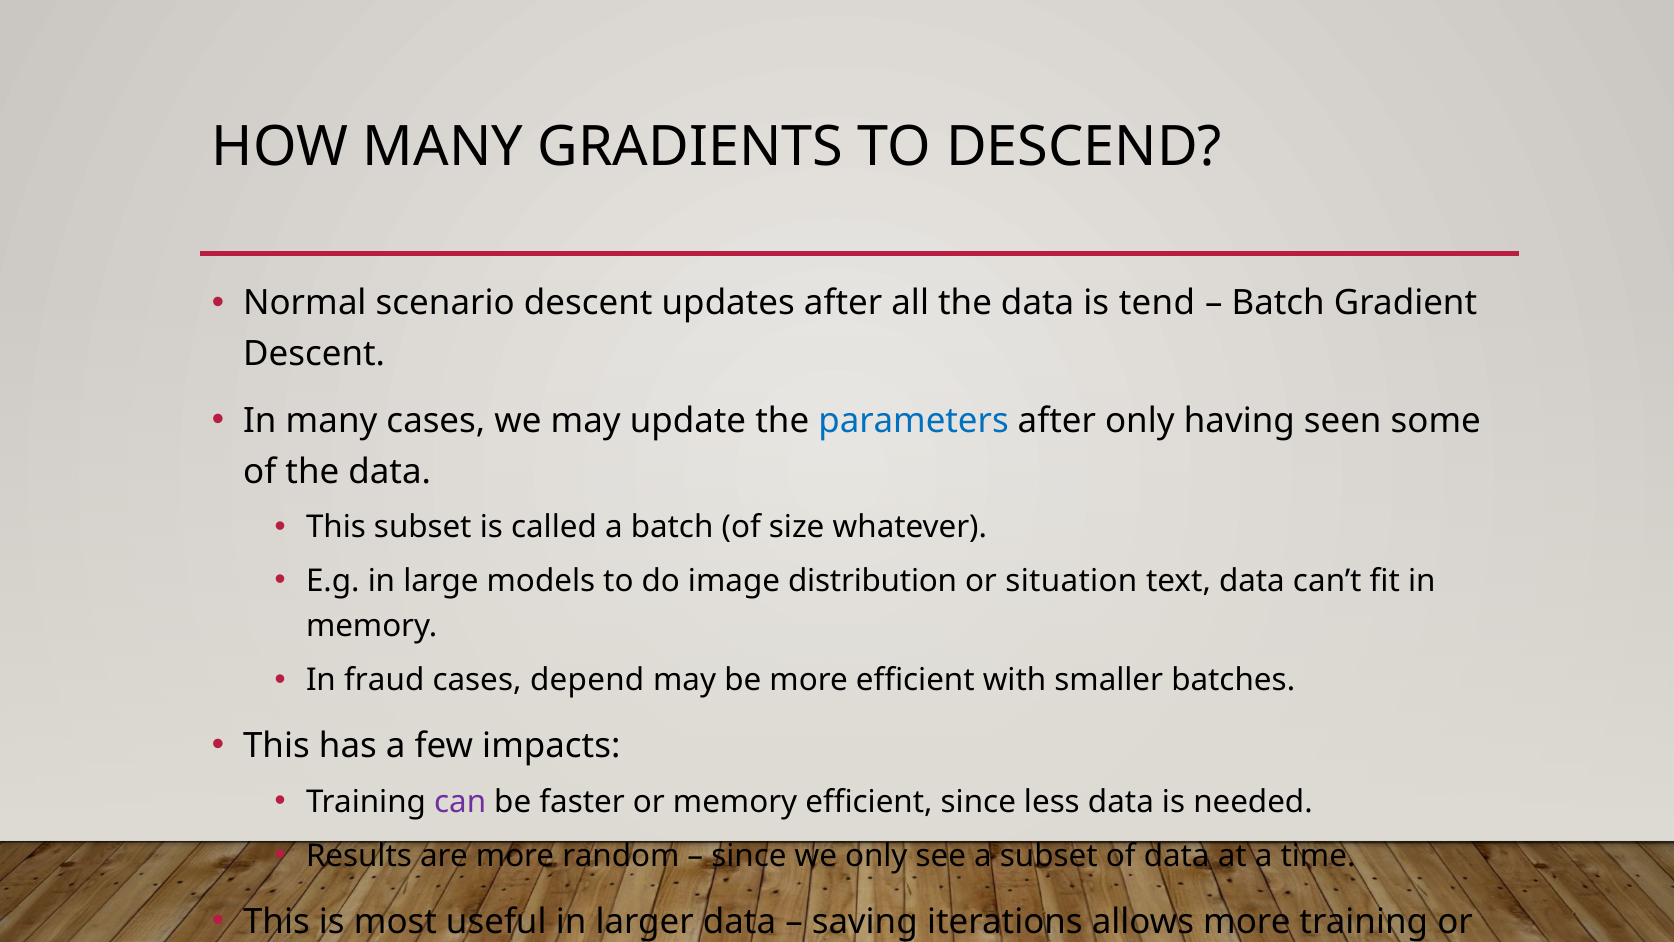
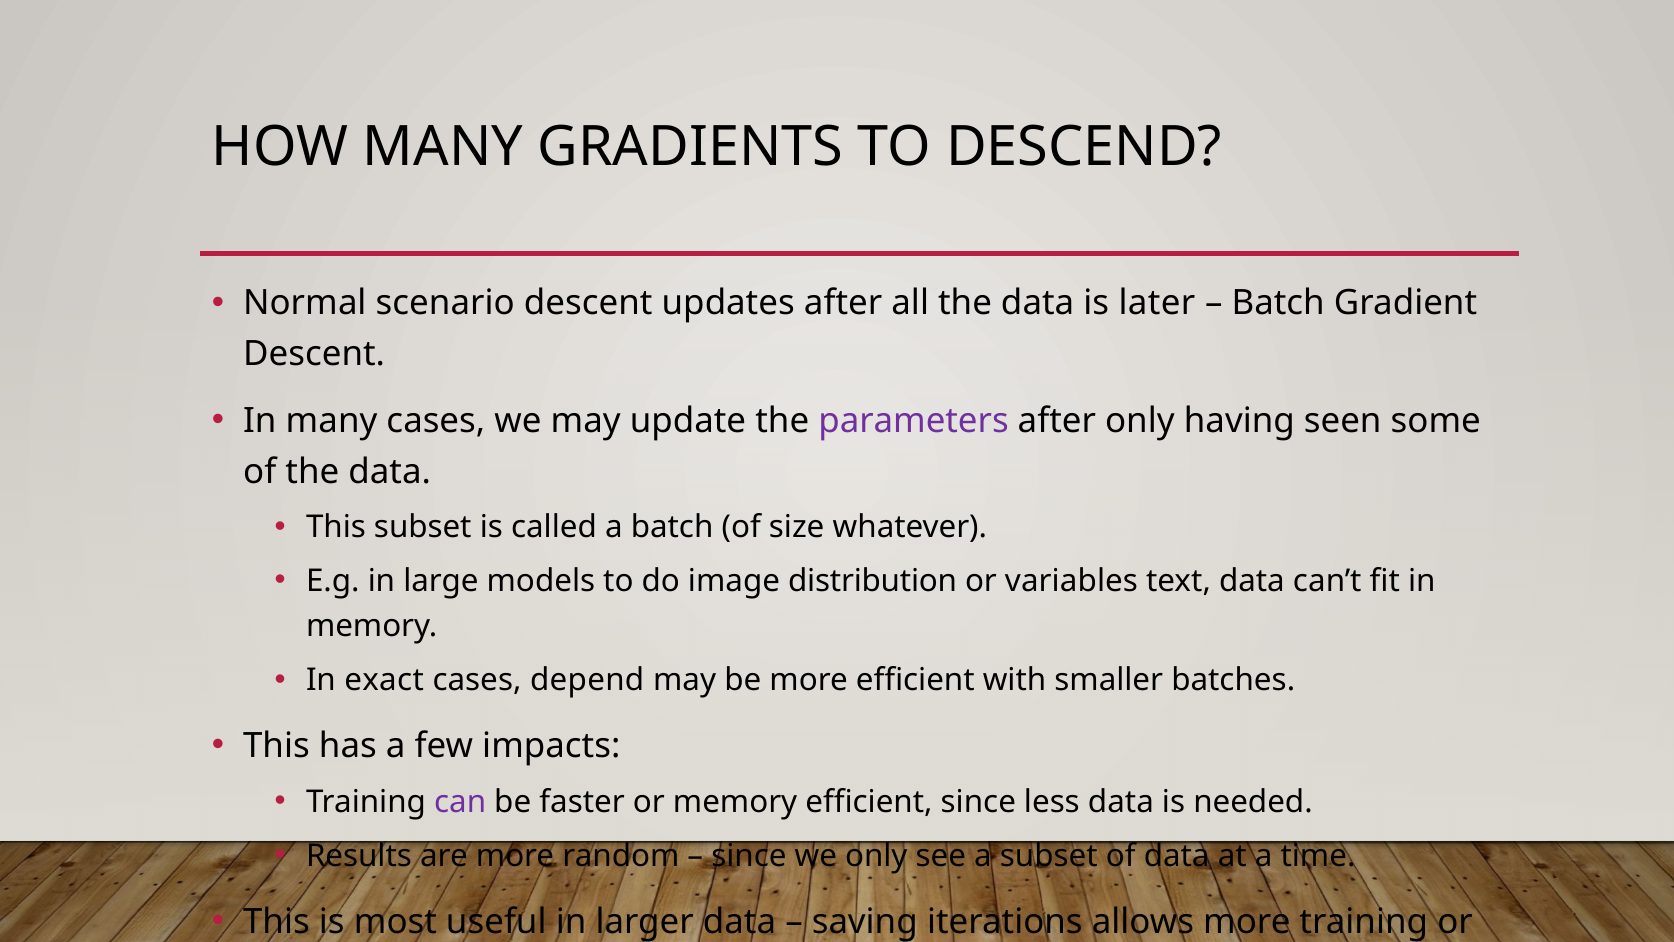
tend: tend -> later (1157, 303)
parameters colour: blue -> purple (914, 421)
situation: situation -> variables (1071, 581)
fraud: fraud -> exact (384, 680)
